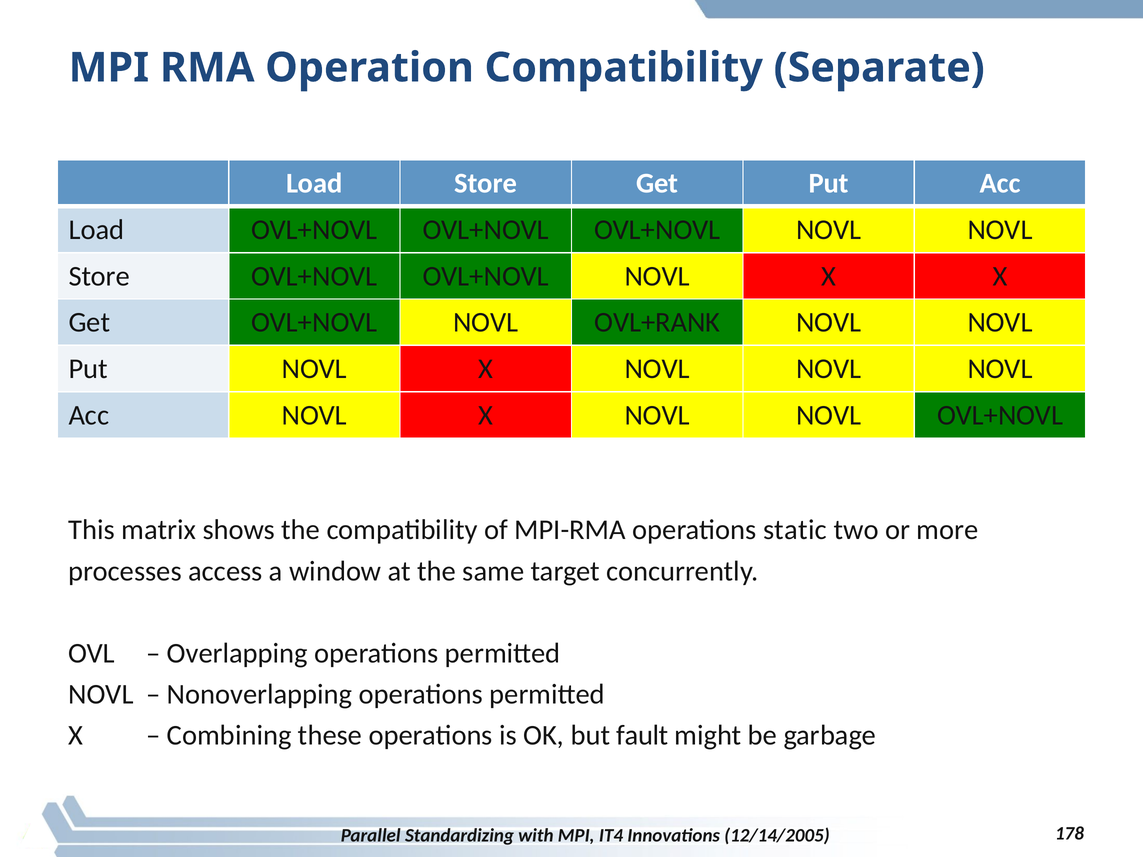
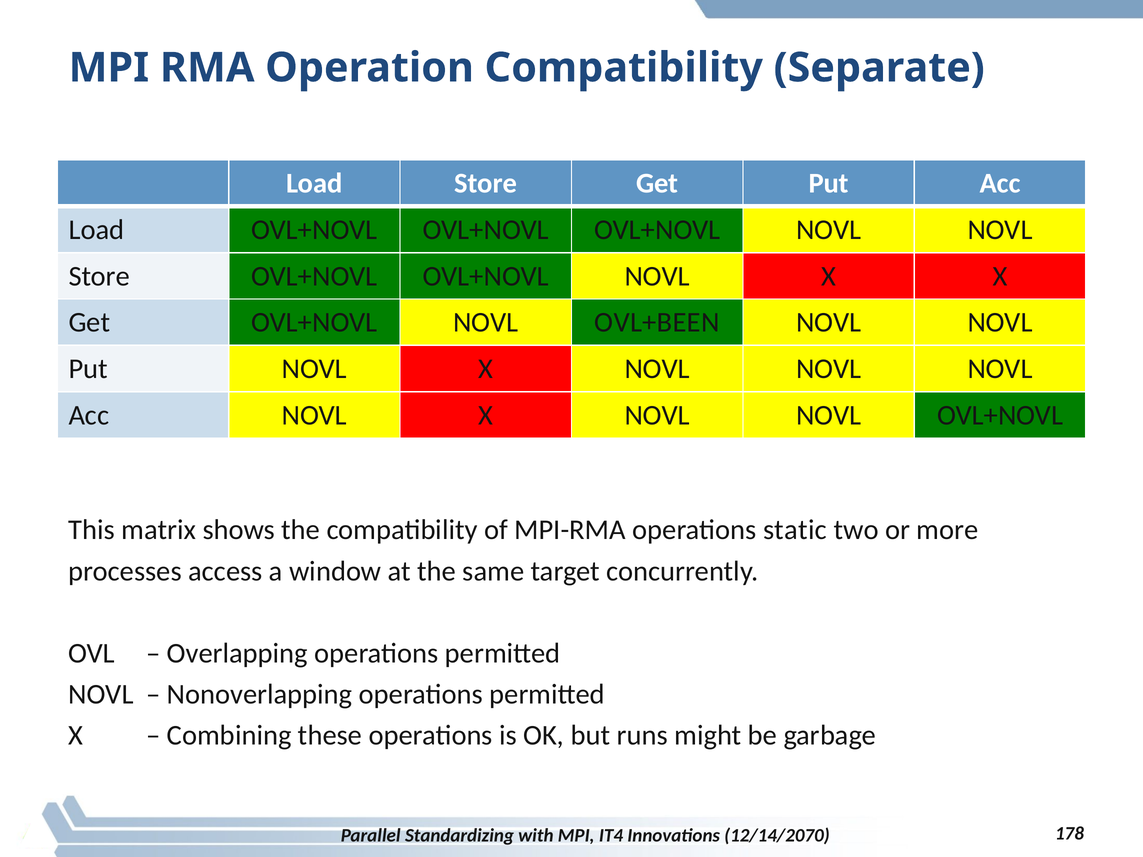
OVL+RANK: OVL+RANK -> OVL+BEEN (657, 323)
fault: fault -> runs (642, 736)
12/14/2005: 12/14/2005 -> 12/14/2070 (777, 836)
